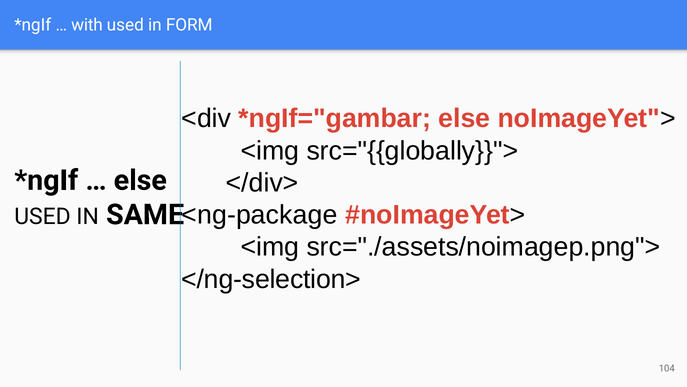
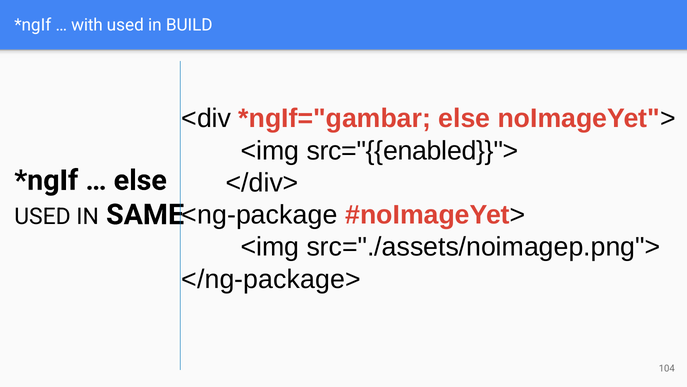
FORM: FORM -> BUILD (189, 25)
src="{{globally}}">: src="{{globally}}"> -> src="{{enabled}}"> (412, 150)
</ng-selection>: </ng-selection> -> </ng-package> (271, 279)
